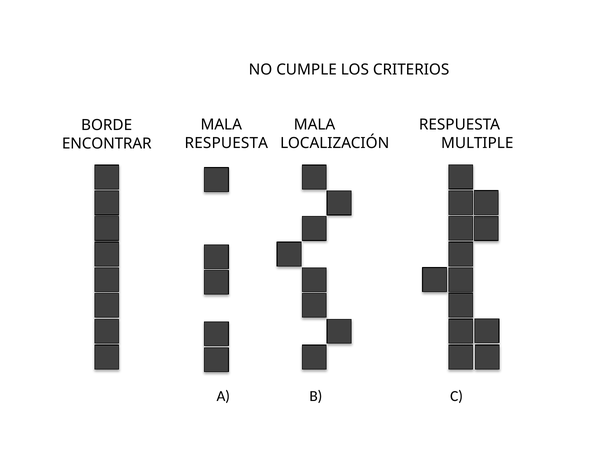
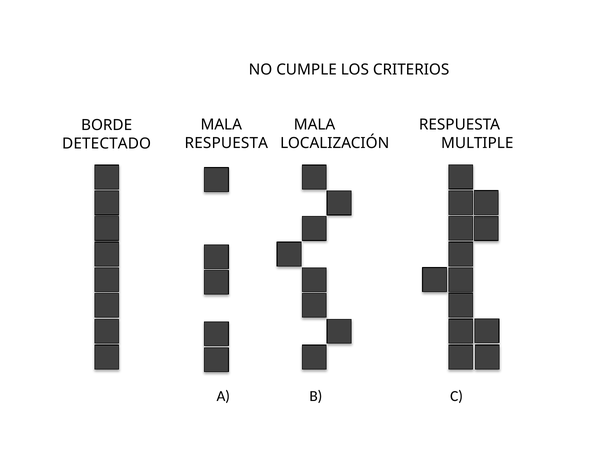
ENCONTRAR: ENCONTRAR -> DETECTADO (107, 144)
